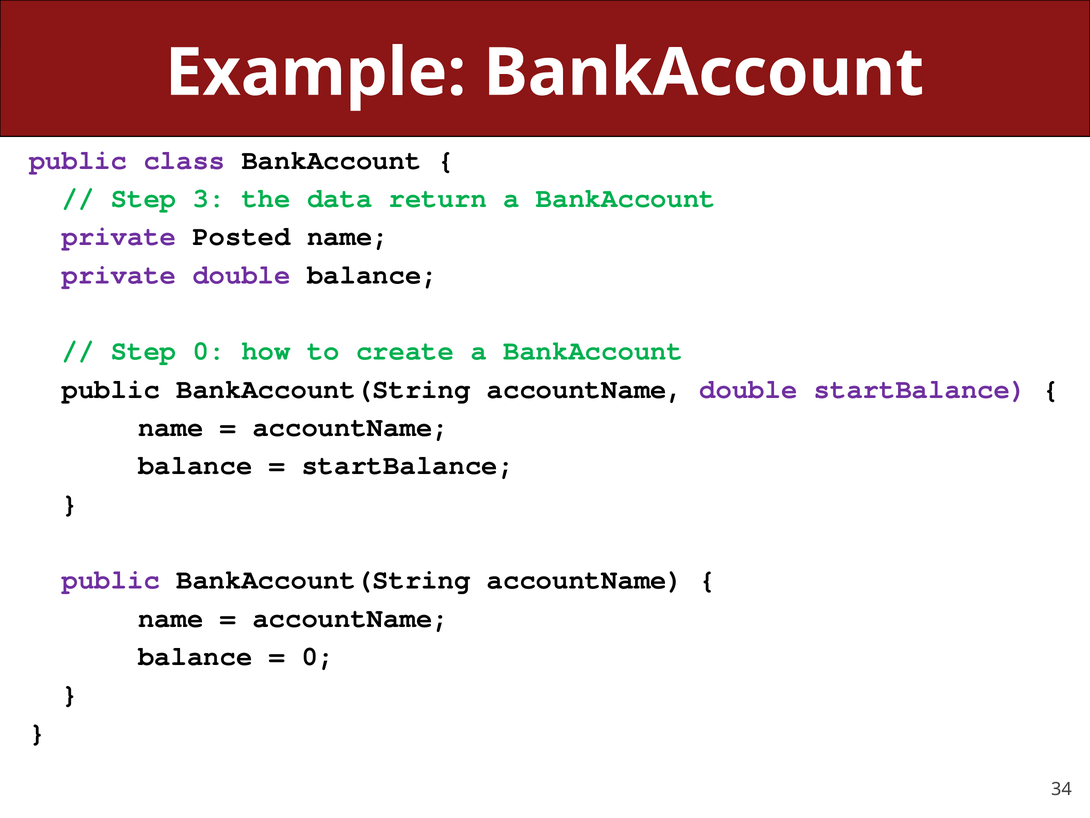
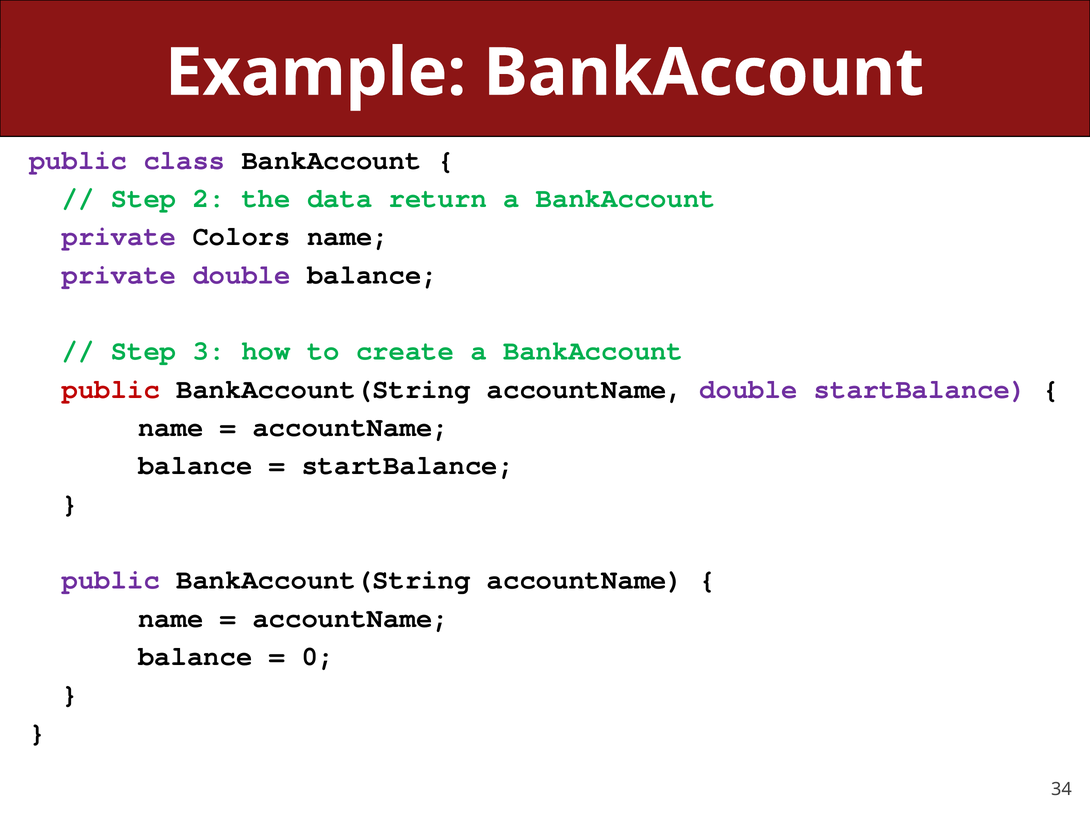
3: 3 -> 2 (209, 198)
Posted: Posted -> Colors (242, 236)
Step 0: 0 -> 3 (209, 351)
public colour: black -> red (111, 389)
